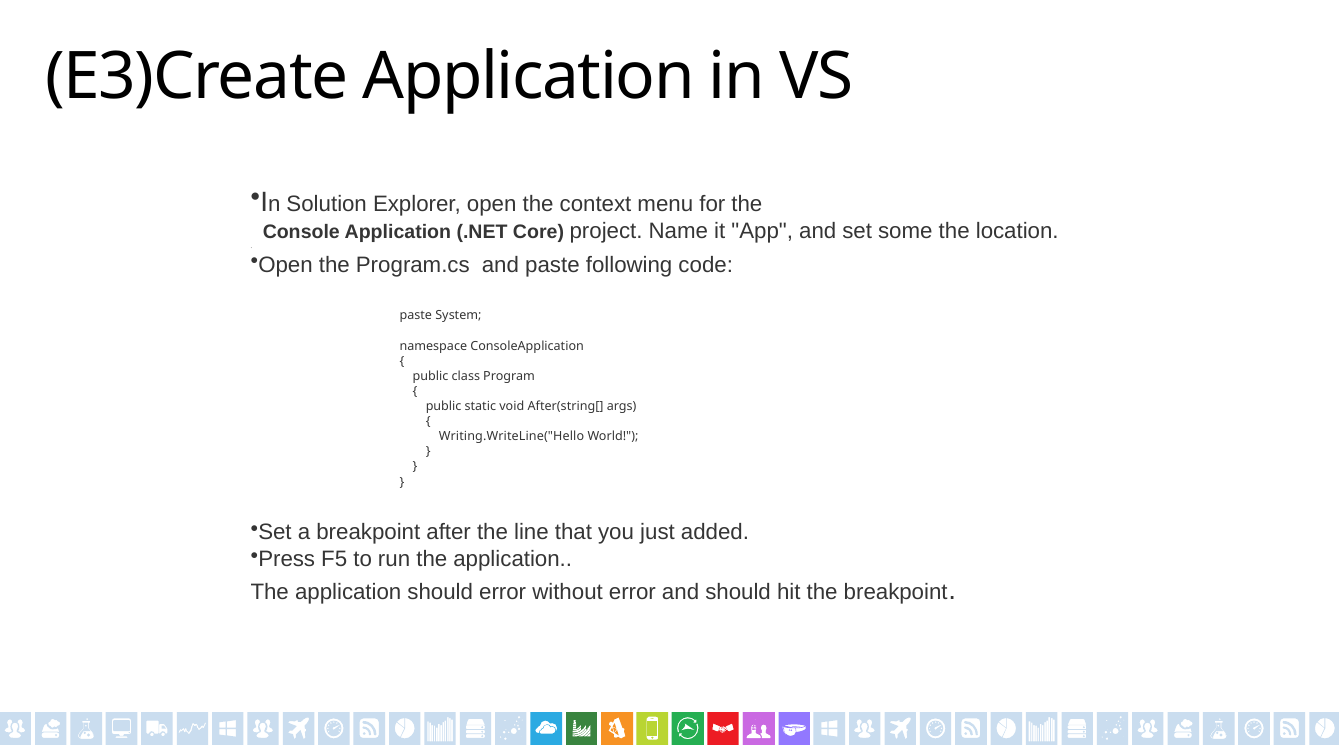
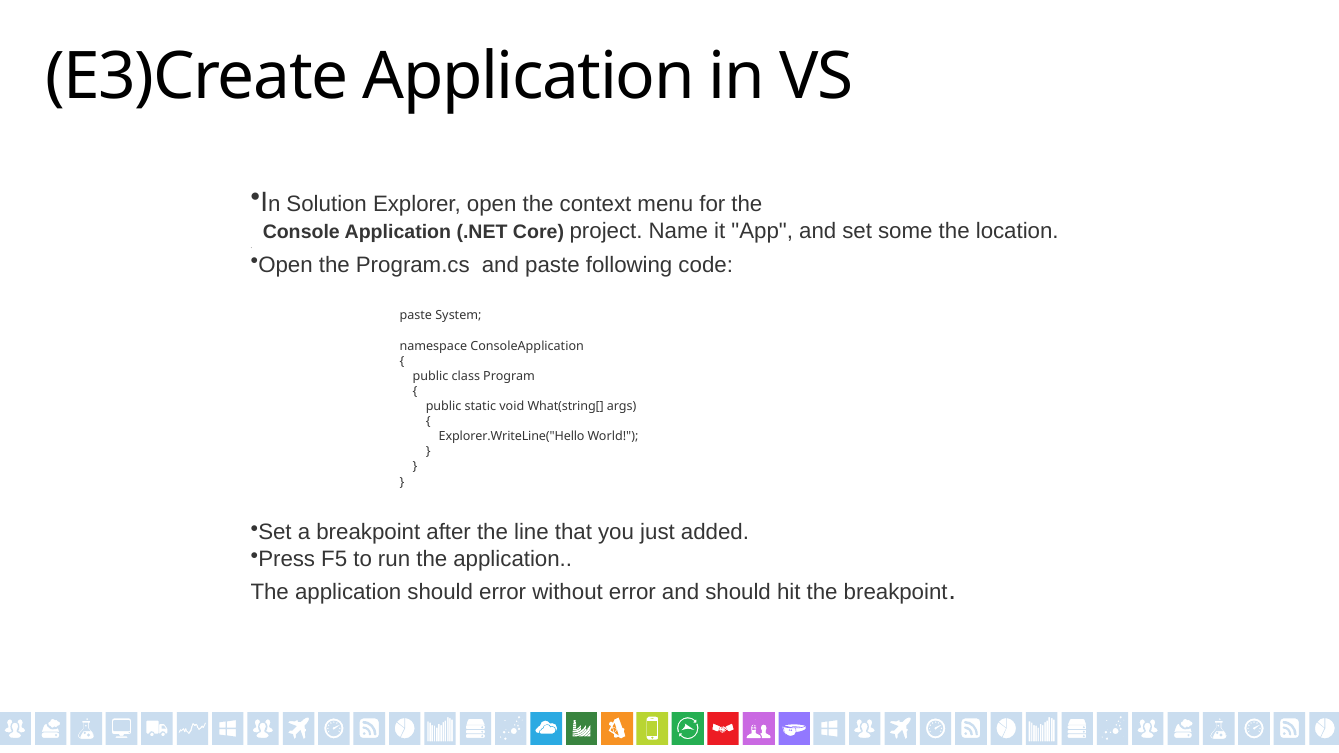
After(string[: After(string[ -> What(string[ (566, 407)
Writing.WriteLine("Hello: Writing.WriteLine("Hello -> Explorer.WriteLine("Hello (512, 437)
